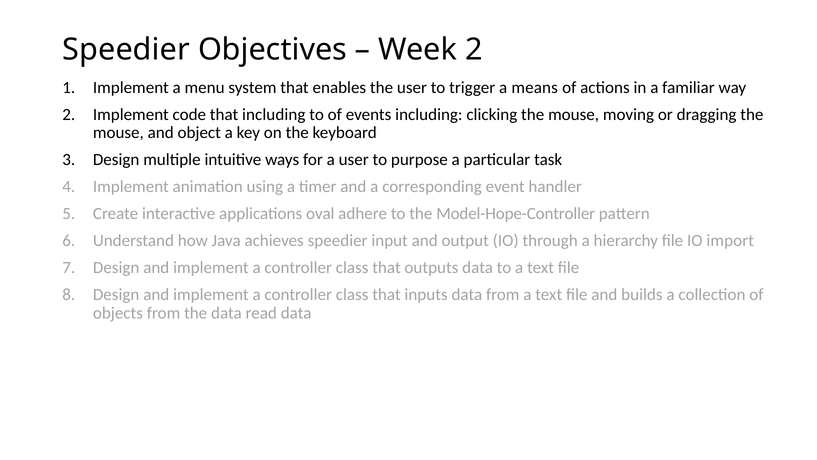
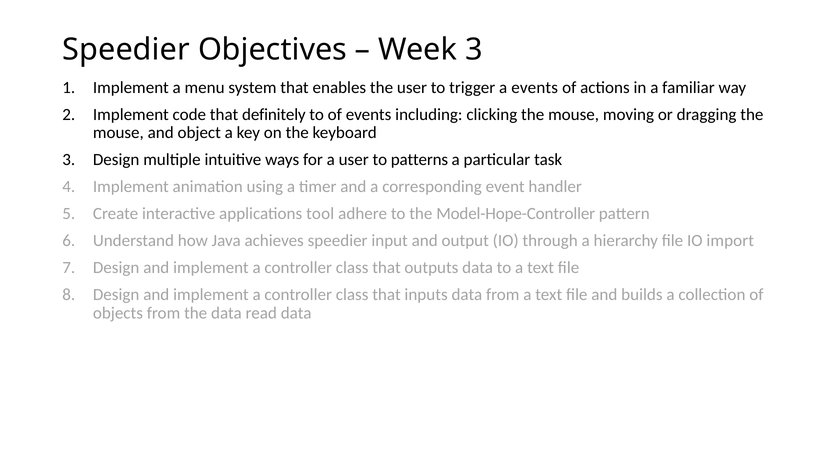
Week 2: 2 -> 3 (474, 50)
a means: means -> events (535, 87)
that including: including -> definitely (274, 114)
purpose: purpose -> patterns (419, 160)
oval: oval -> tool (320, 213)
